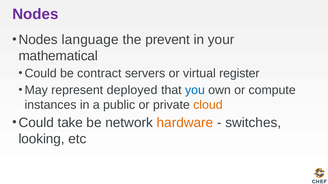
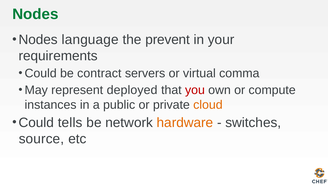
Nodes colour: purple -> green (35, 14)
mathematical: mathematical -> requirements (58, 56)
register: register -> comma (239, 74)
you colour: blue -> red (195, 90)
take: take -> tells (70, 123)
looking: looking -> source (41, 139)
